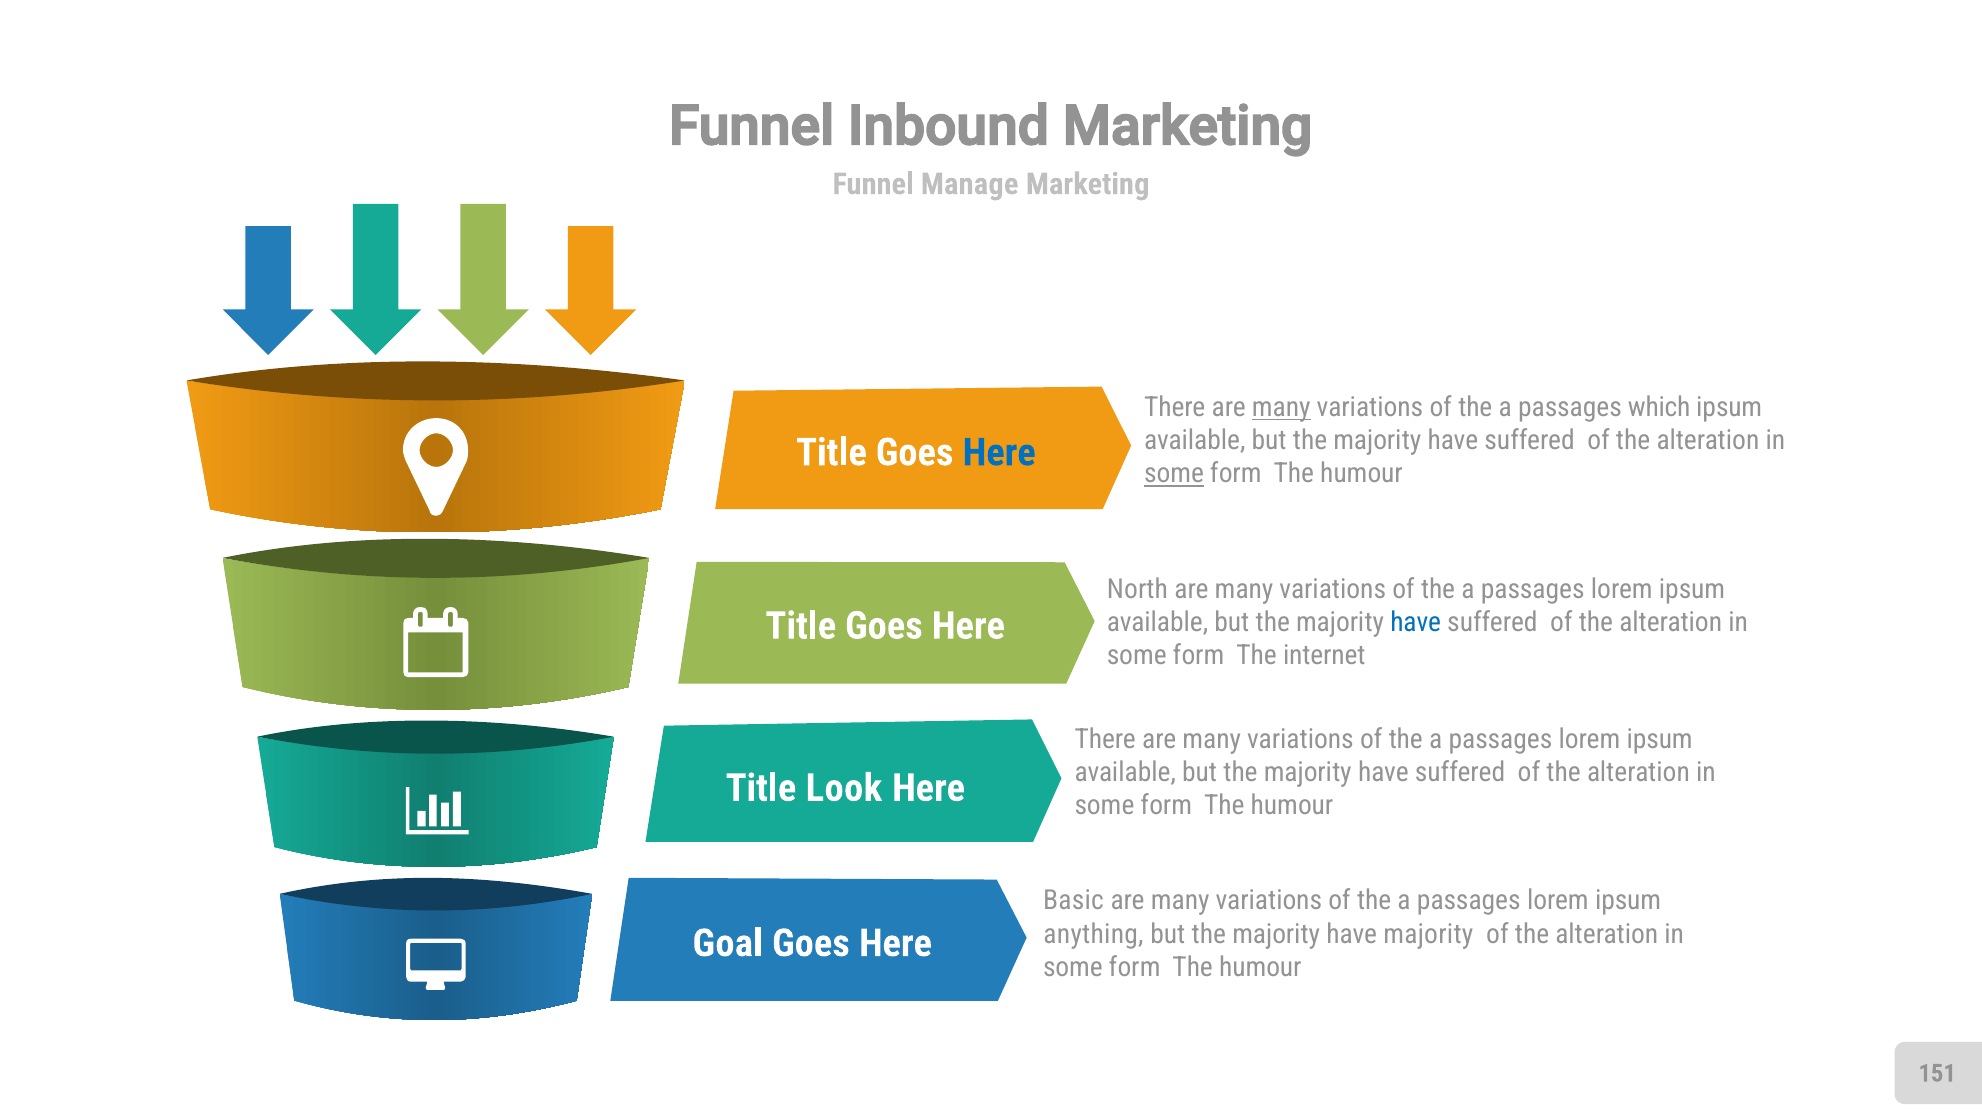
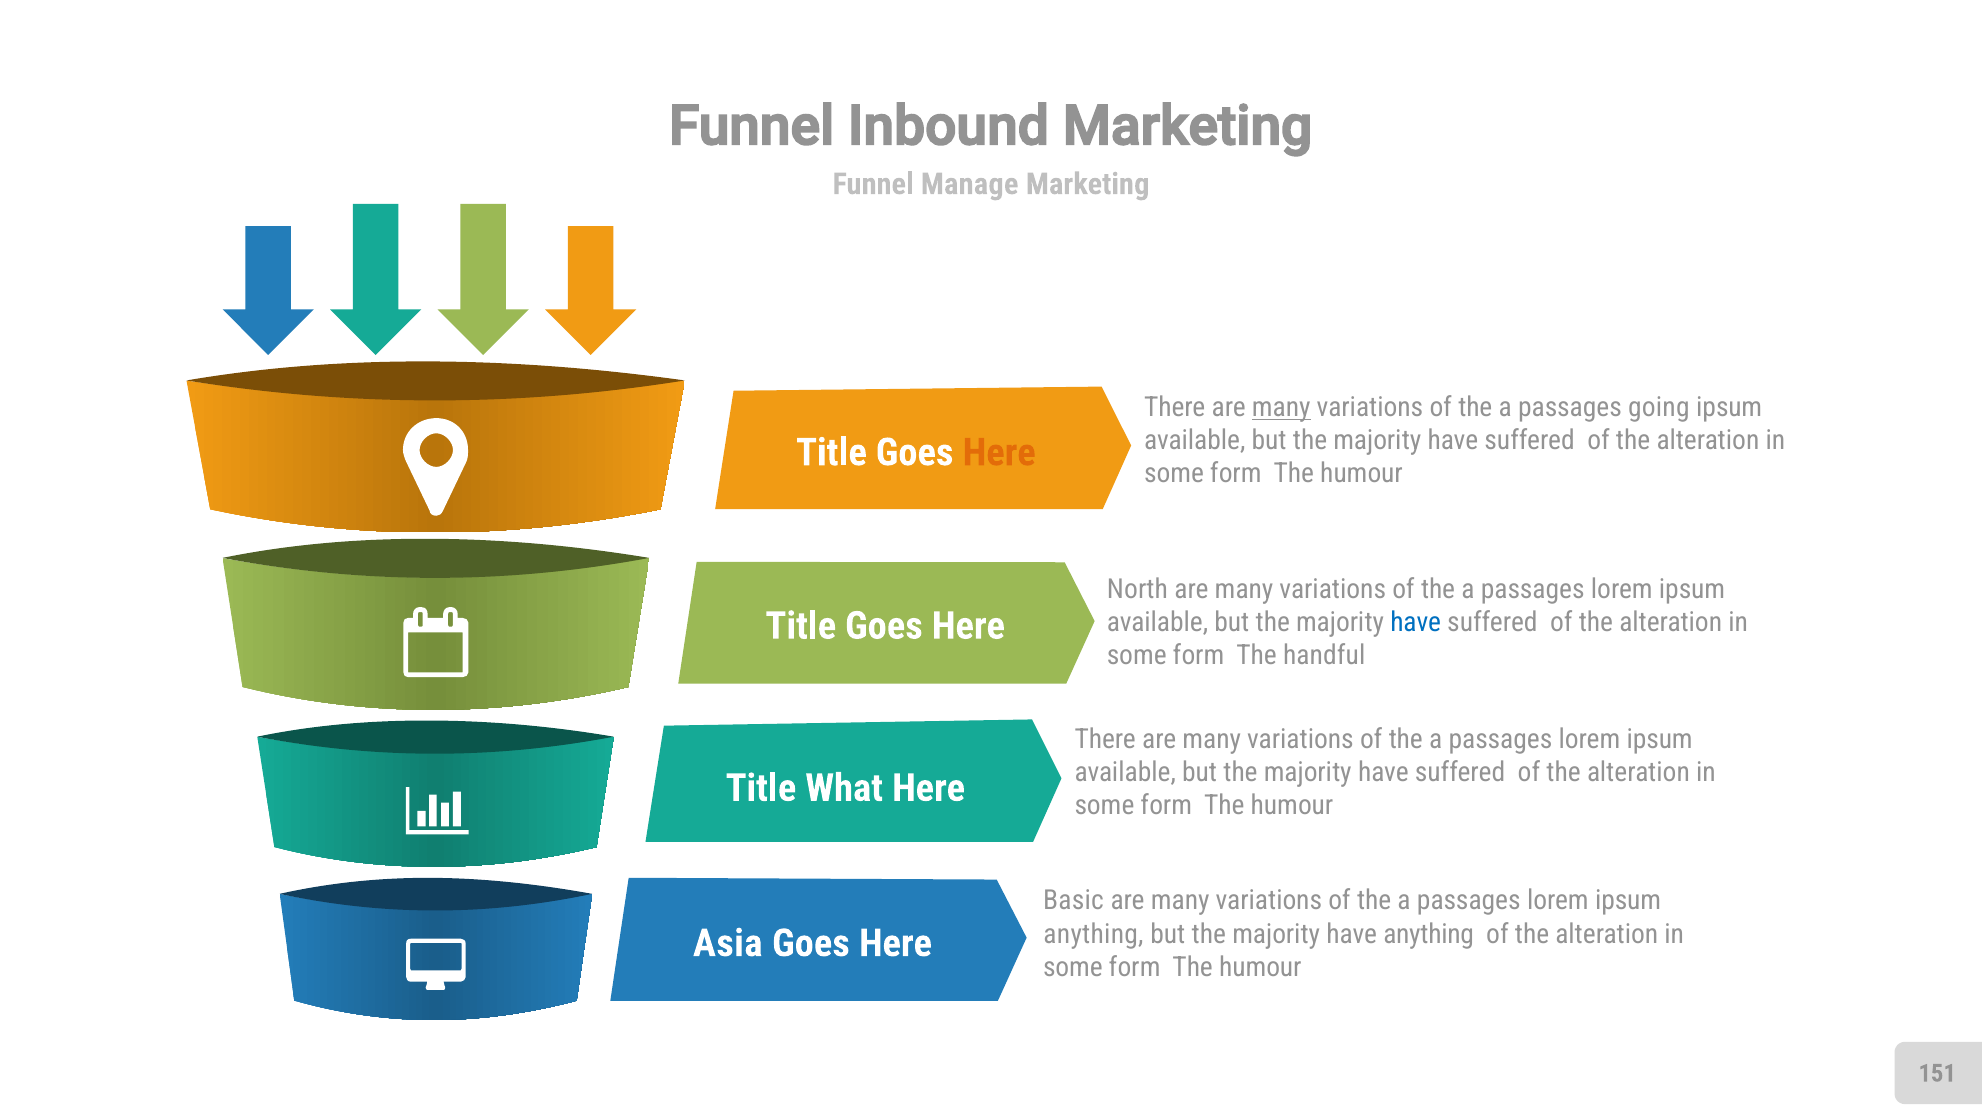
which: which -> going (1659, 408)
Here colour: blue -> orange (999, 453)
some underline: present -> none (1174, 474)
internet: internet -> handful (1324, 655)
Look: Look -> What (844, 788)
have majority: majority -> anything (1429, 934)
Goal: Goal -> Asia (728, 943)
